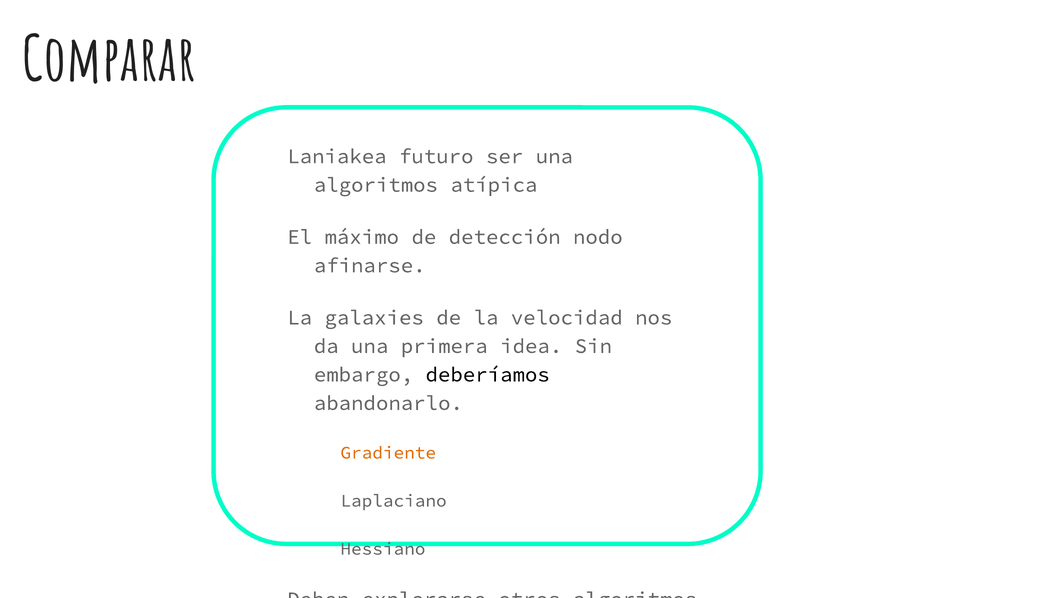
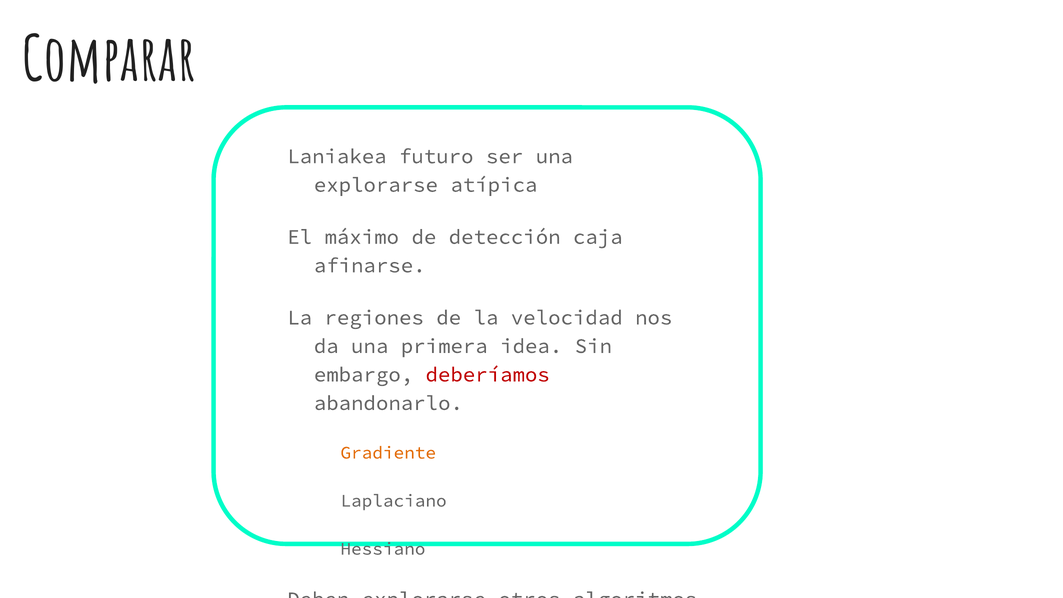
algoritmos: algoritmos -> explorarse (376, 185)
nodo: nodo -> caja (598, 237)
galaxies: galaxies -> regiones (374, 318)
deberíamos colour: black -> red (488, 375)
